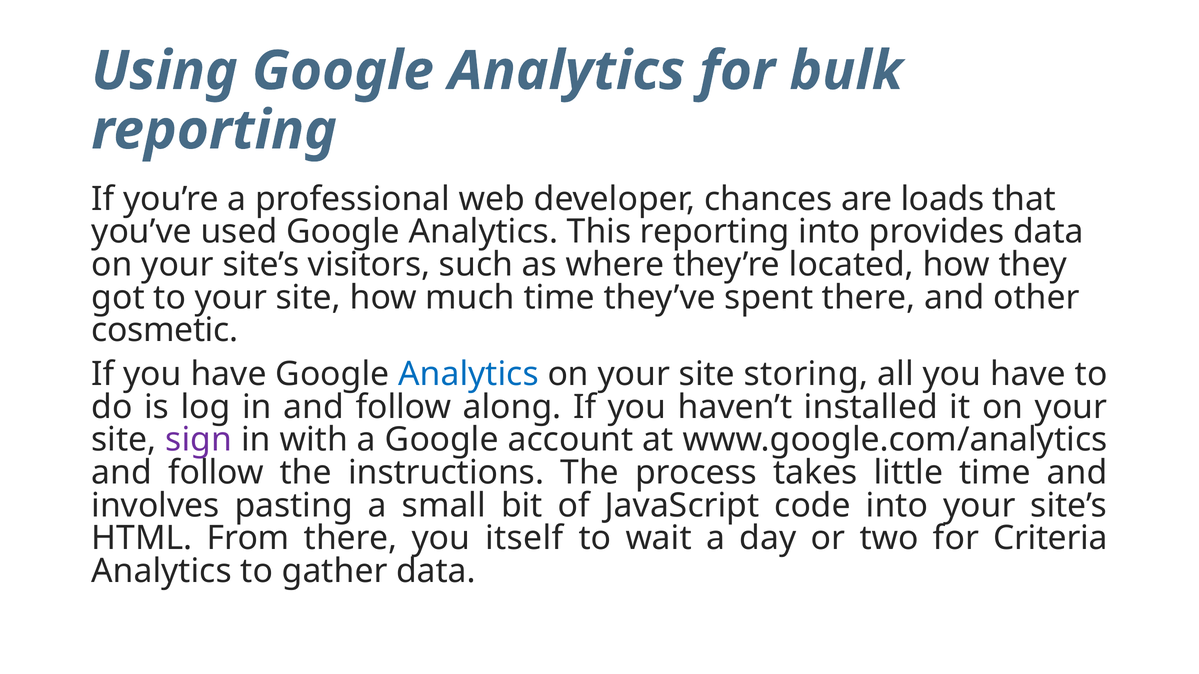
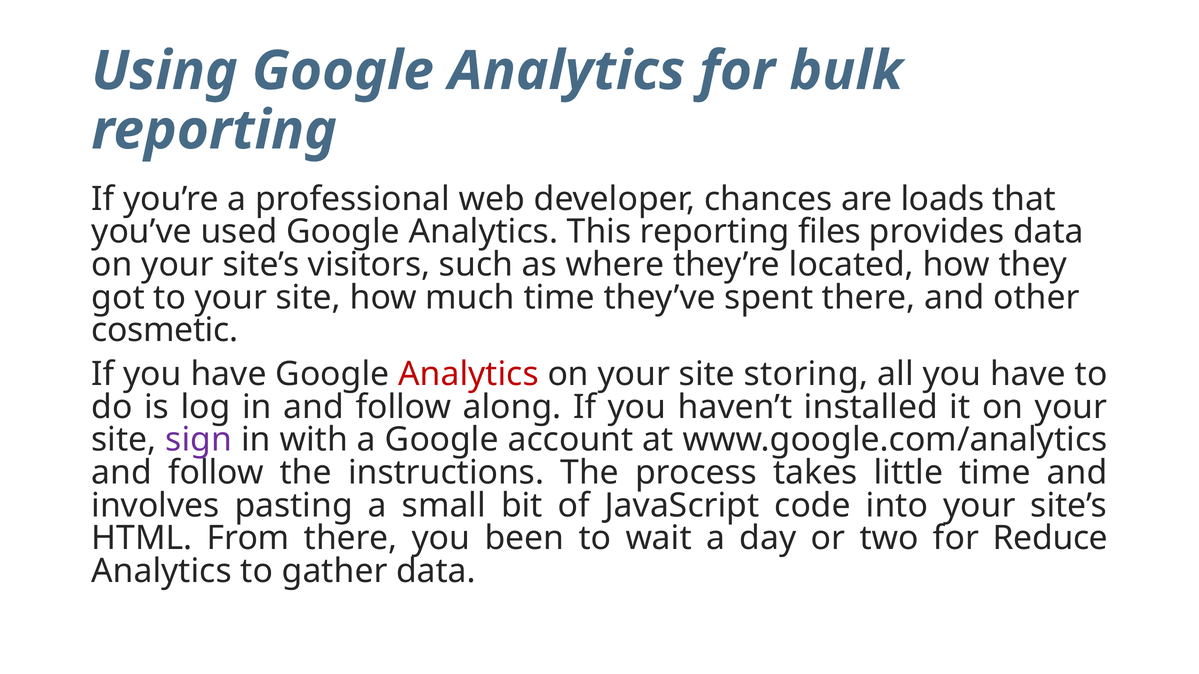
reporting into: into -> files (830, 232)
Analytics colour: blue -> red (468, 374)
itself: itself -> been (524, 539)
Criteria: Criteria -> Reduce (1050, 539)
